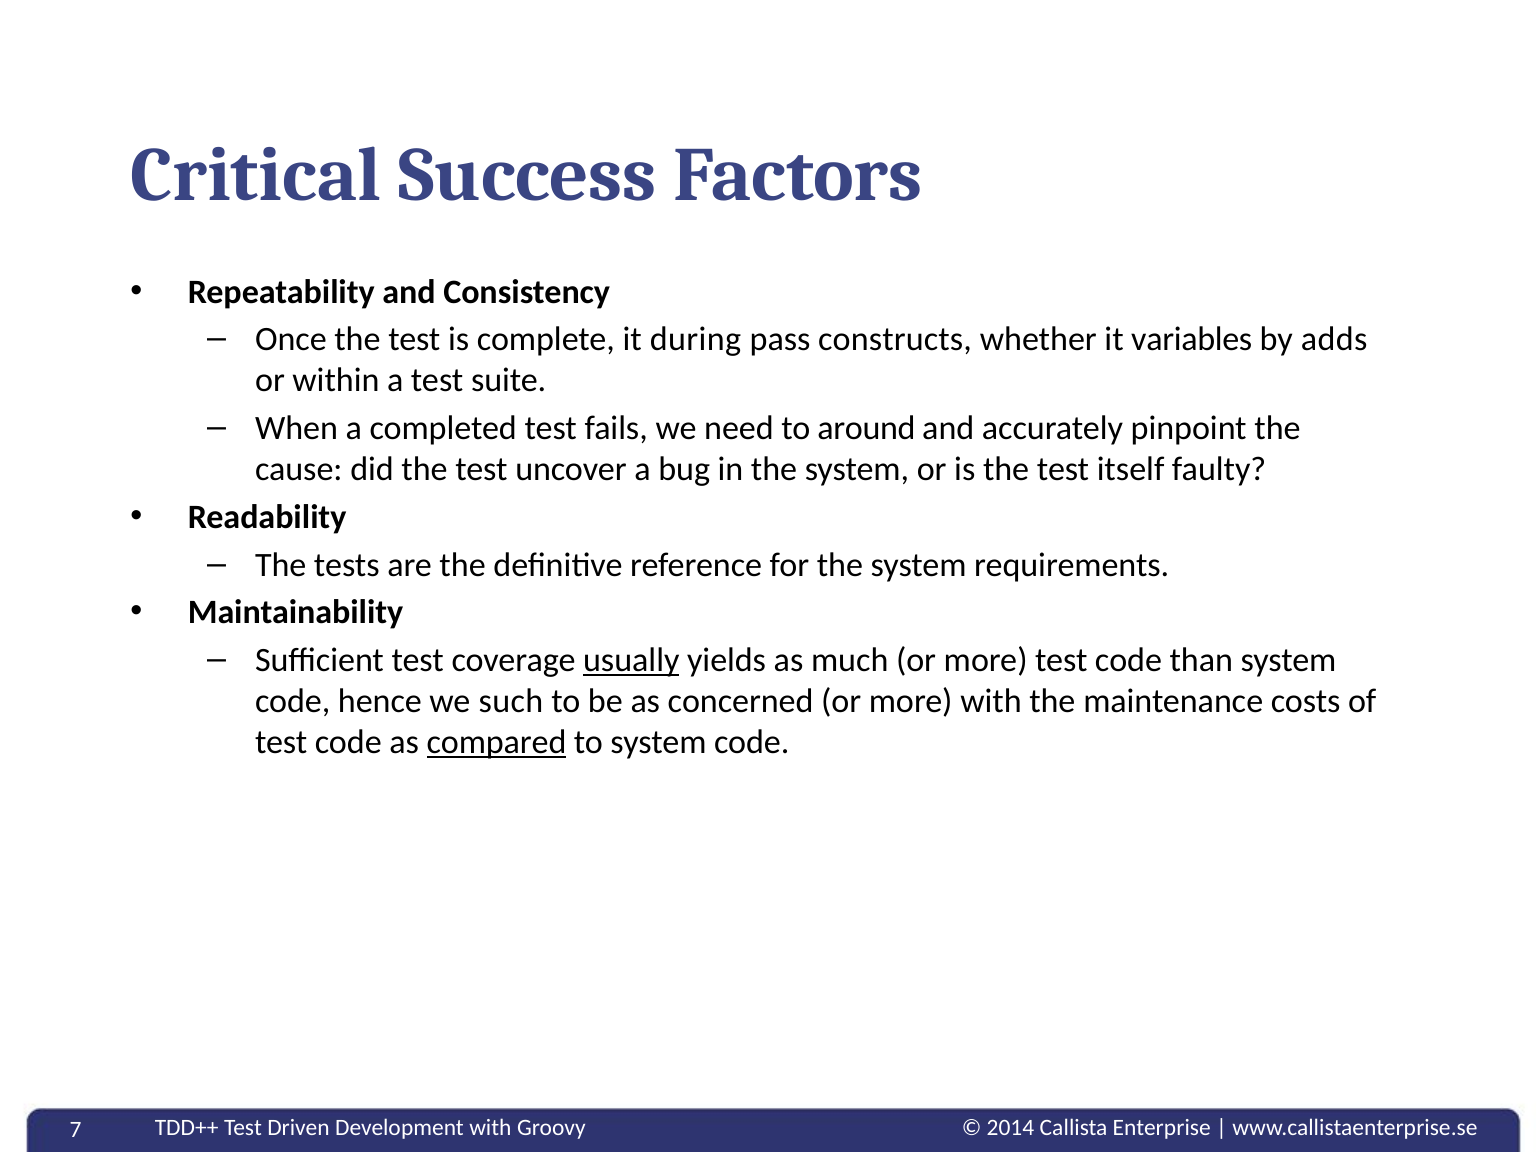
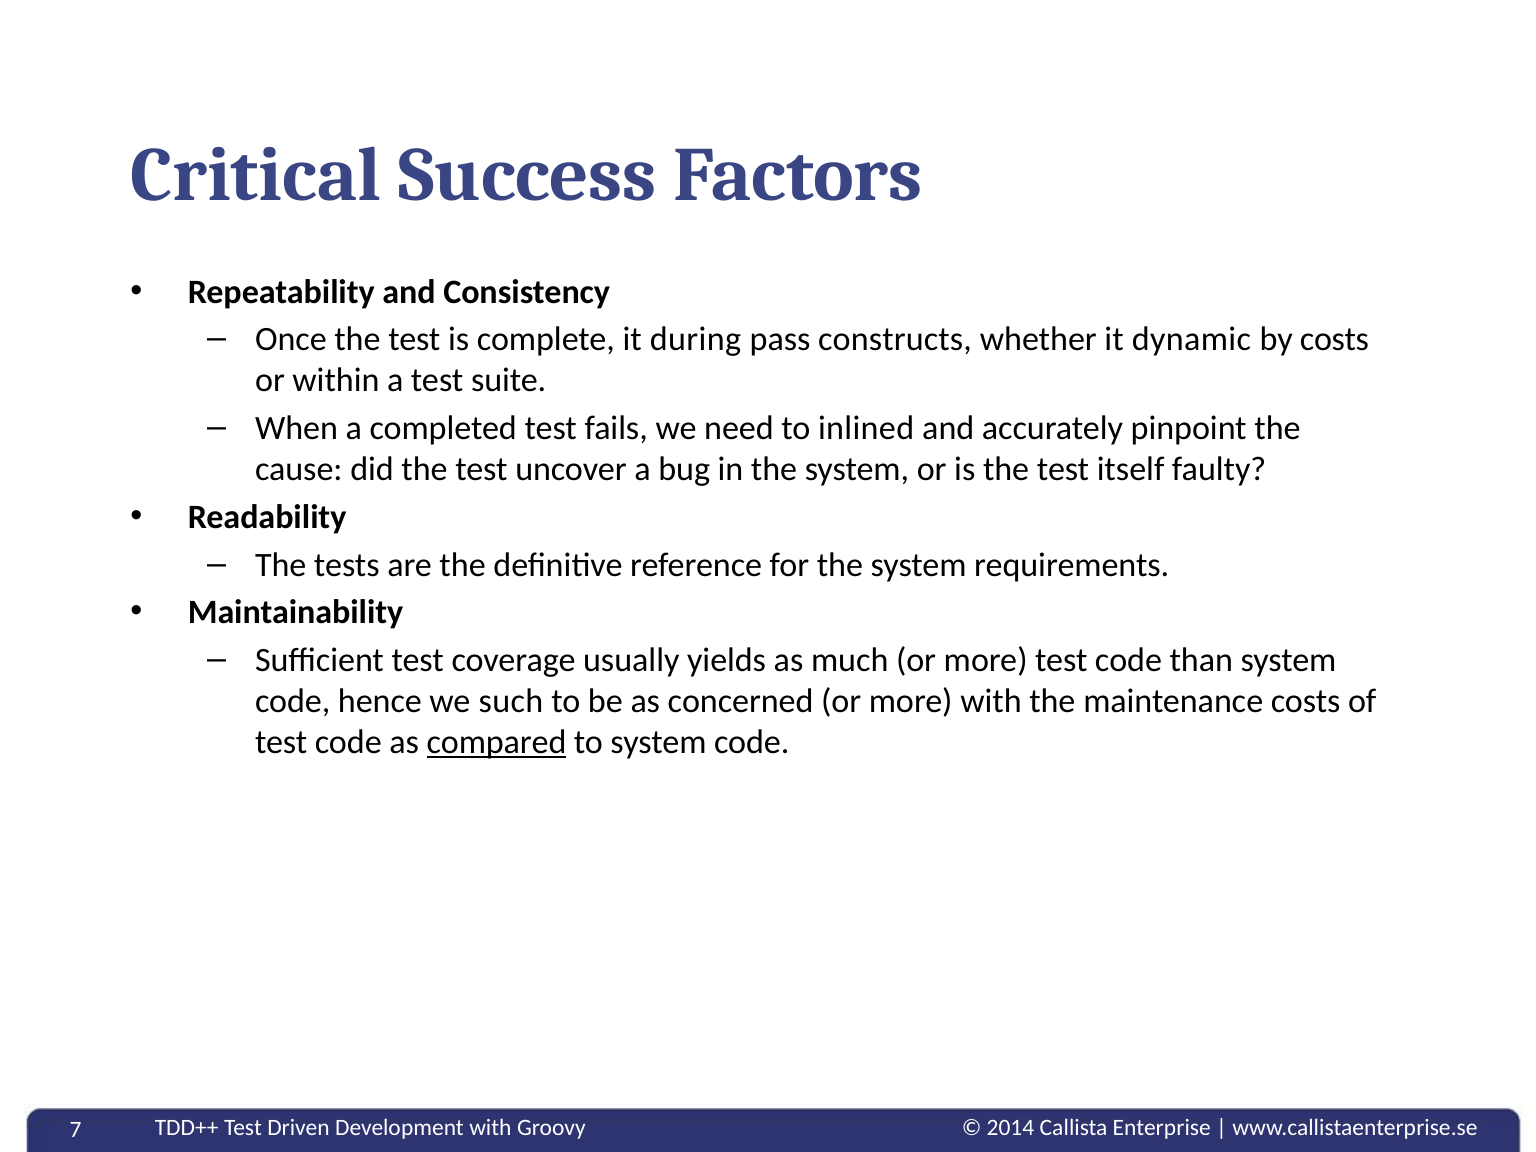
variables: variables -> dynamic (1191, 340)
by adds: adds -> costs (1335, 340)
around: around -> inlined (866, 428)
usually underline: present -> none (631, 660)
